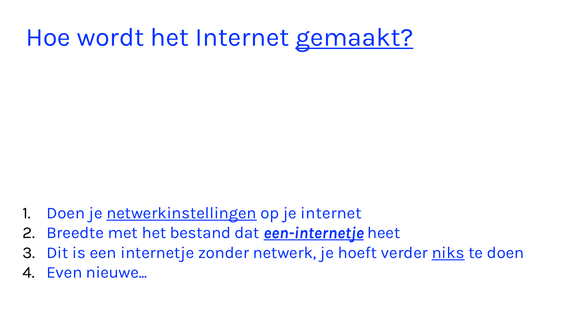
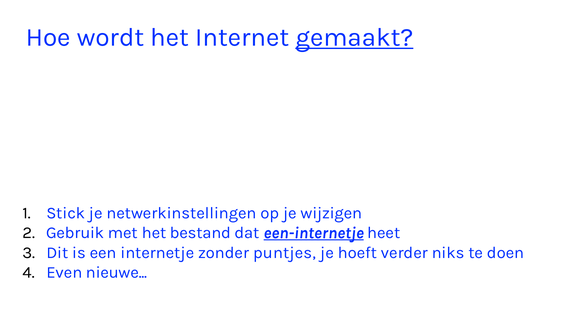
Doen: Doen -> Stick (66, 213)
netwerkinstellingen underline: present -> none (182, 213)
je internet: internet -> wijzigen (331, 213)
Breedte: Breedte -> Gebruik (75, 233)
netwerk: netwerk -> puntjes (285, 253)
niks underline: present -> none (448, 253)
